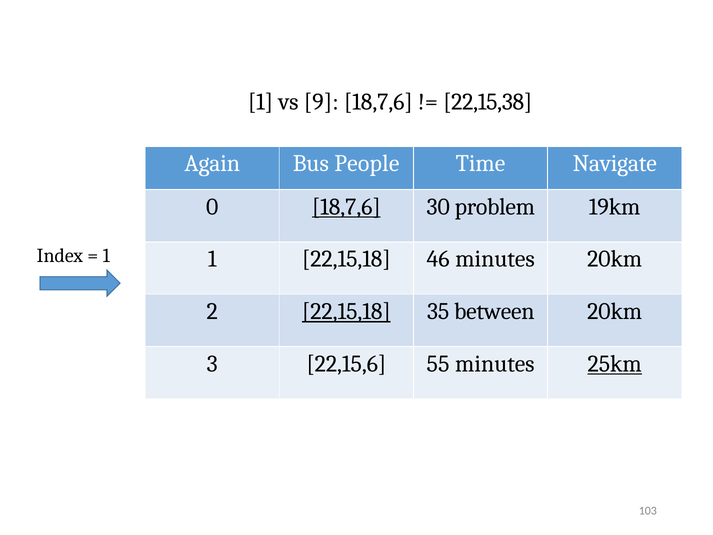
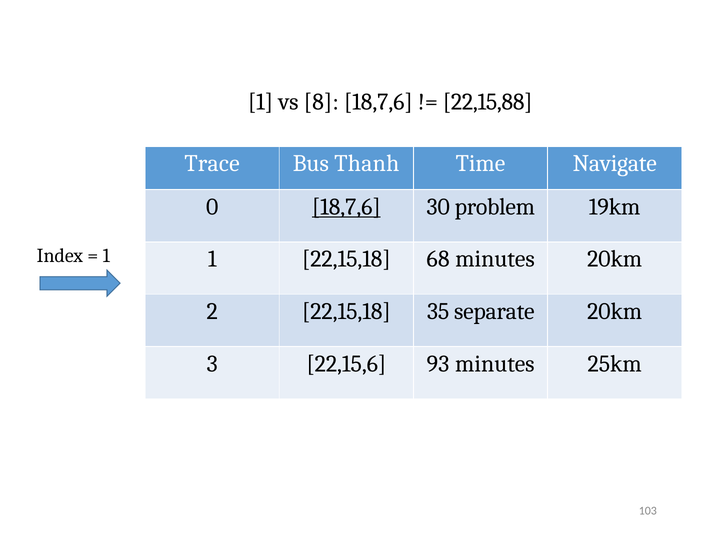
9: 9 -> 8 (321, 102)
22,15,38: 22,15,38 -> 22,15,88 (488, 102)
Again: Again -> Trace (212, 163)
People: People -> Thanh (367, 163)
46: 46 -> 68 (438, 259)
22,15,18 underline: present -> none (346, 311)
between: between -> separate (494, 311)
55: 55 -> 93 (438, 364)
25km underline: present -> none (615, 364)
